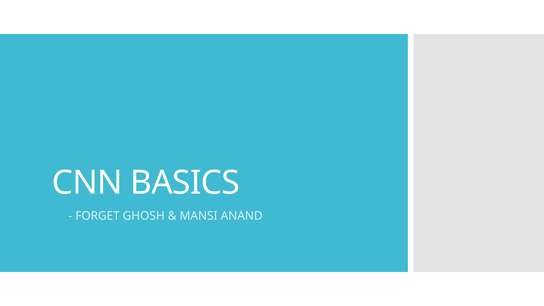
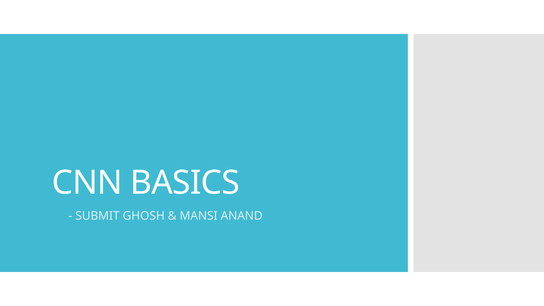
FORGET: FORGET -> SUBMIT (97, 216)
